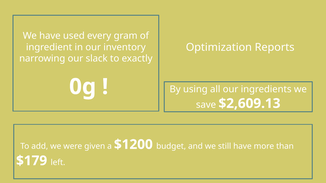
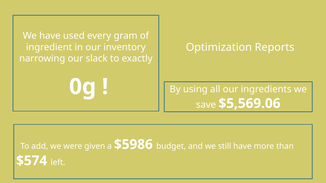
$2,609.13: $2,609.13 -> $5,569.06 (249, 104)
$1200: $1200 -> $5986 (133, 145)
$179: $179 -> $574 (32, 161)
